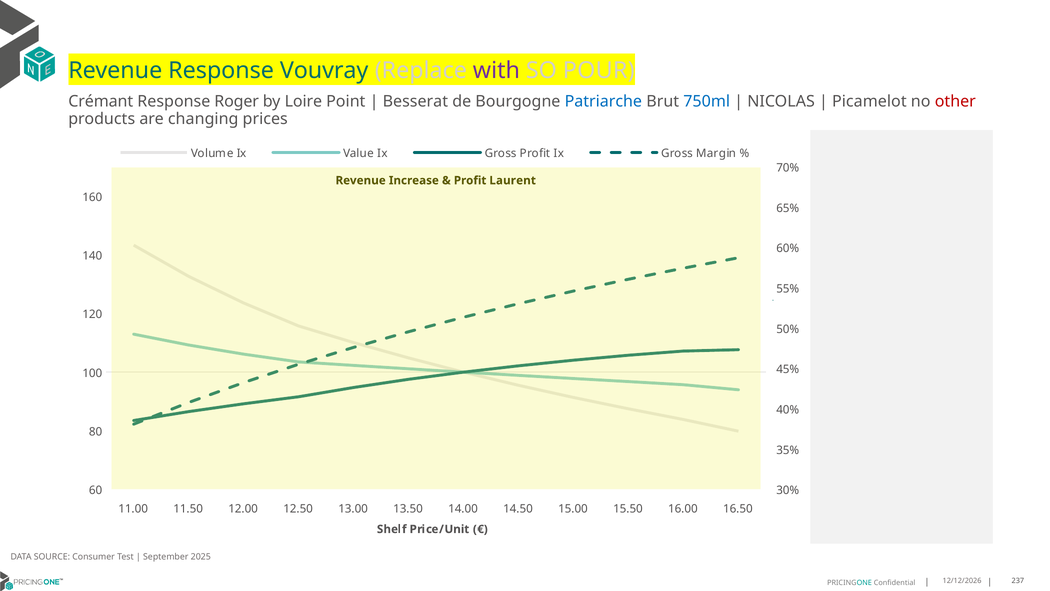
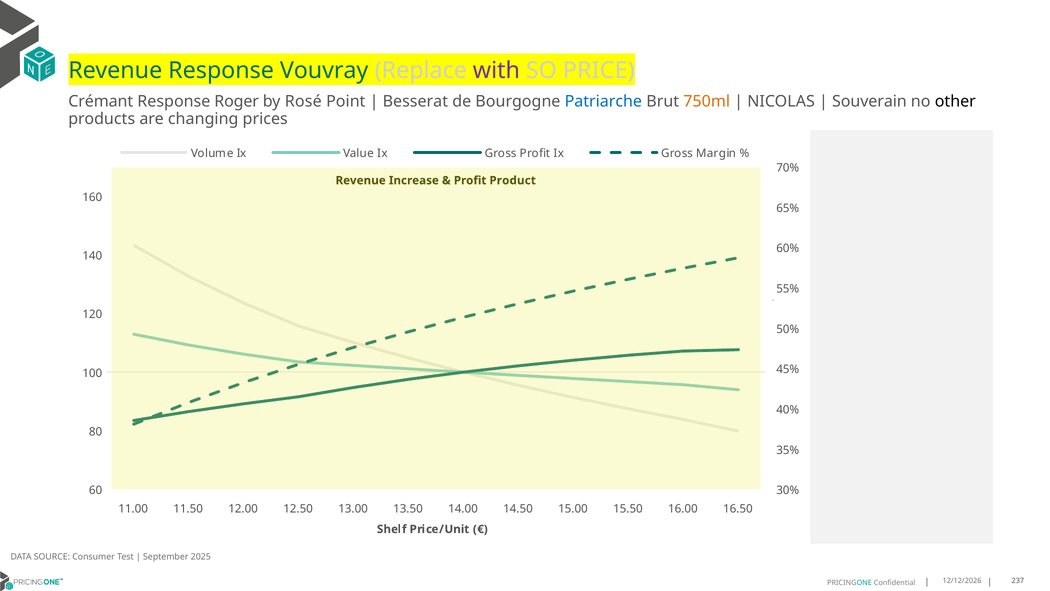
POUR: POUR -> PRICE (599, 71)
Loire: Loire -> Rosé (303, 102)
750ml colour: blue -> orange (707, 102)
Picamelot: Picamelot -> Souverain (869, 102)
other colour: red -> black (955, 102)
Laurent: Laurent -> Product (513, 180)
